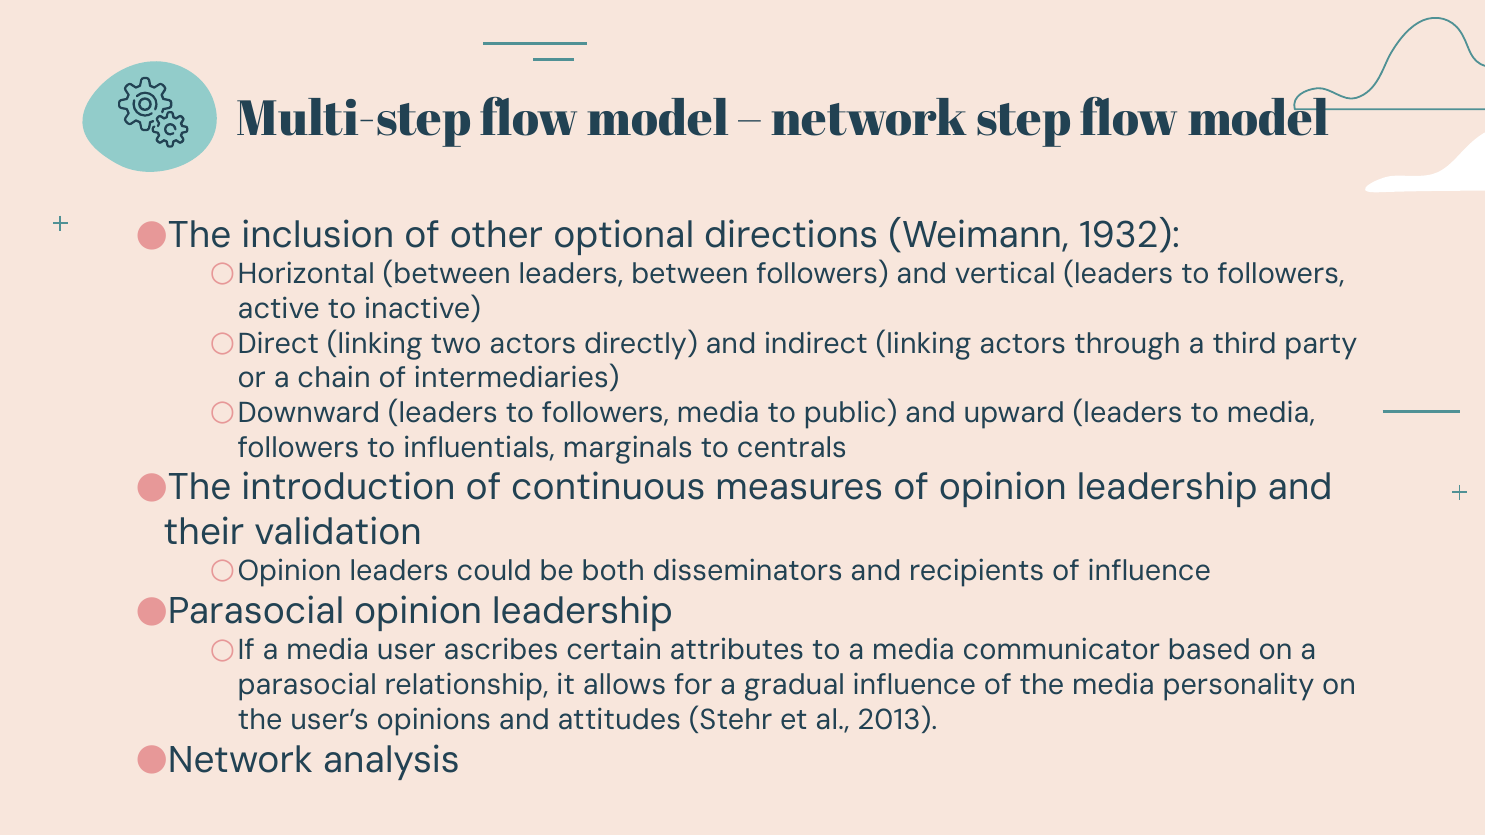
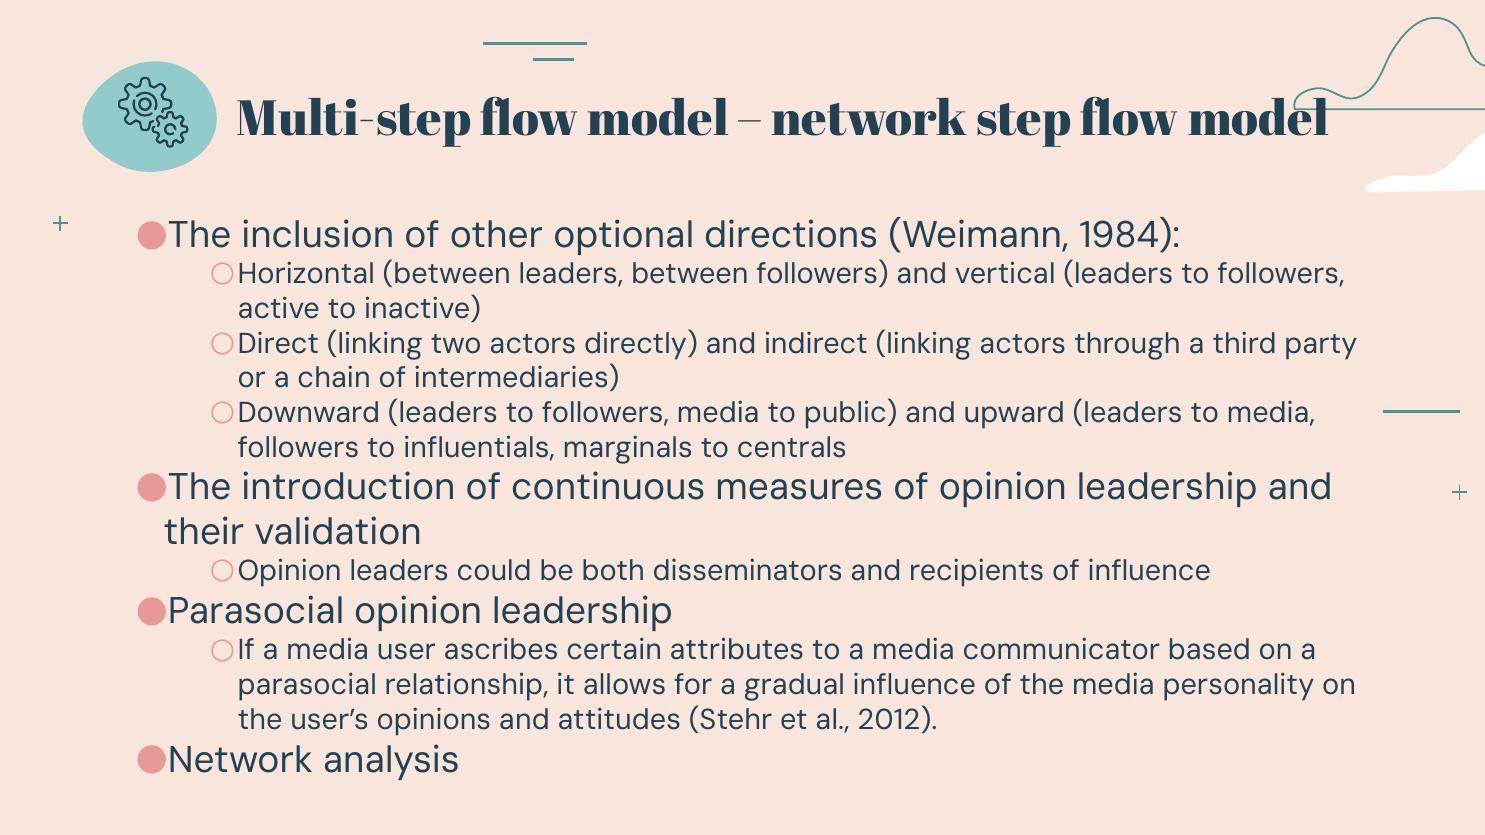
1932: 1932 -> 1984 (1130, 235)
2013: 2013 -> 2012 (897, 720)
